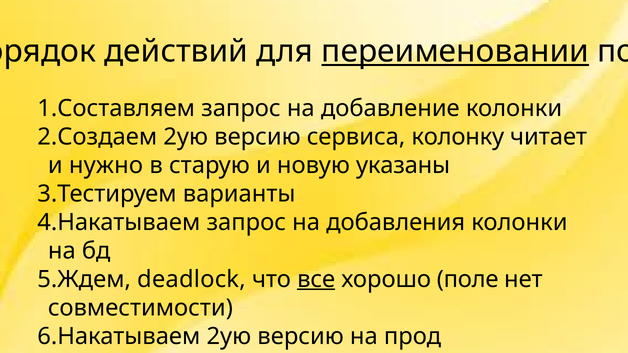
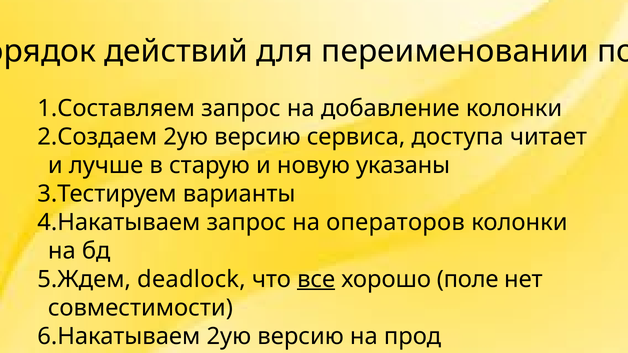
переименовании underline: present -> none (455, 52)
колонку: колонку -> доступа (458, 137)
нужно: нужно -> лучше (106, 165)
добавления: добавления -> операторов (396, 222)
